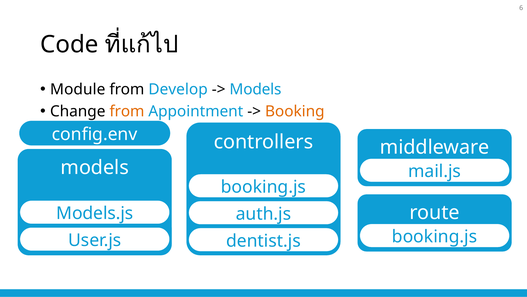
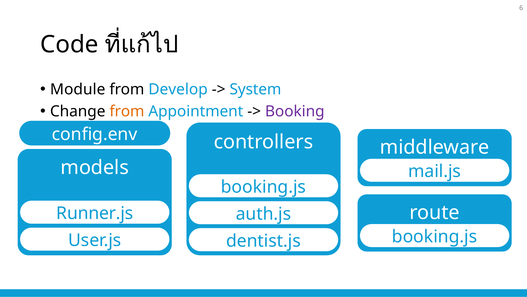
Models: Models -> System (255, 89)
Booking colour: orange -> purple (295, 111)
Models.js: Models.js -> Runner.js (95, 213)
